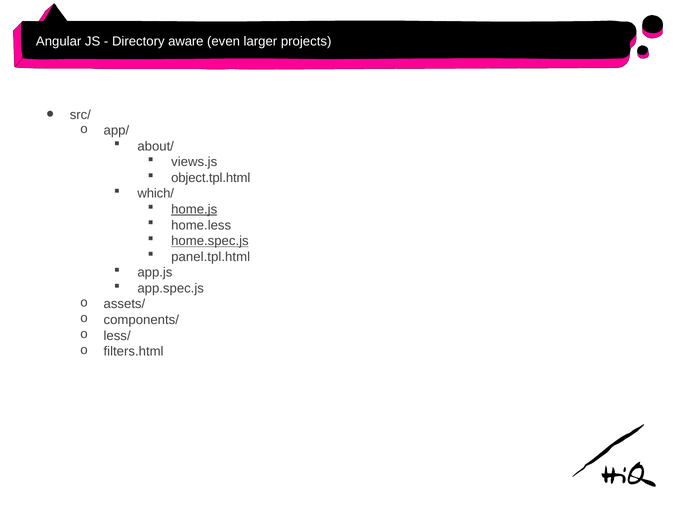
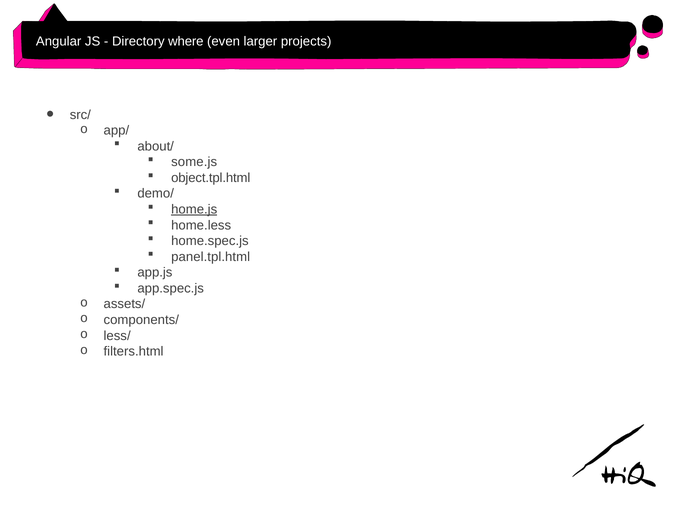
aware: aware -> where (186, 41)
views.js: views.js -> some.js (194, 162)
which/: which/ -> demo/ (156, 194)
home.spec.js underline: present -> none (210, 241)
